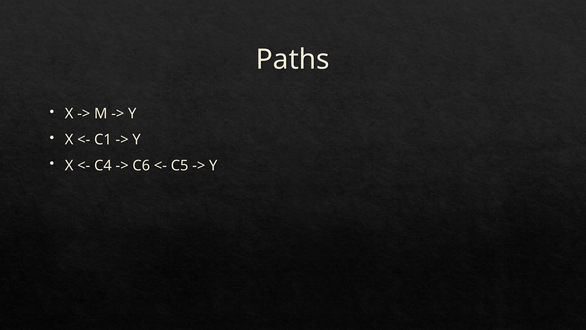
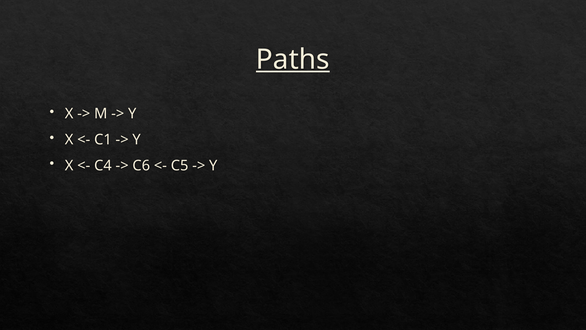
Paths underline: none -> present (293, 59)
